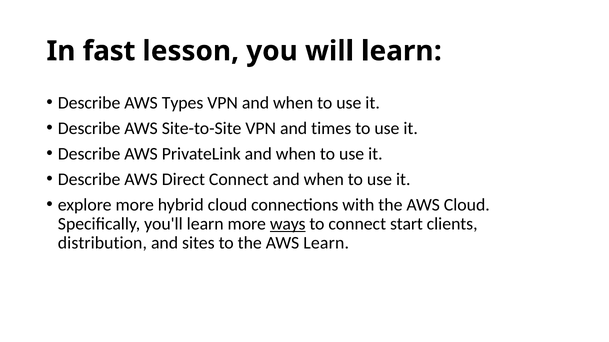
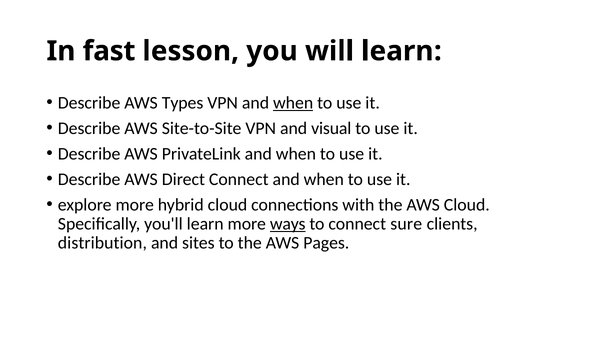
when underline: none -> present (293, 103)
times: times -> visual (331, 128)
start: start -> sure (406, 224)
AWS Learn: Learn -> Pages (326, 243)
